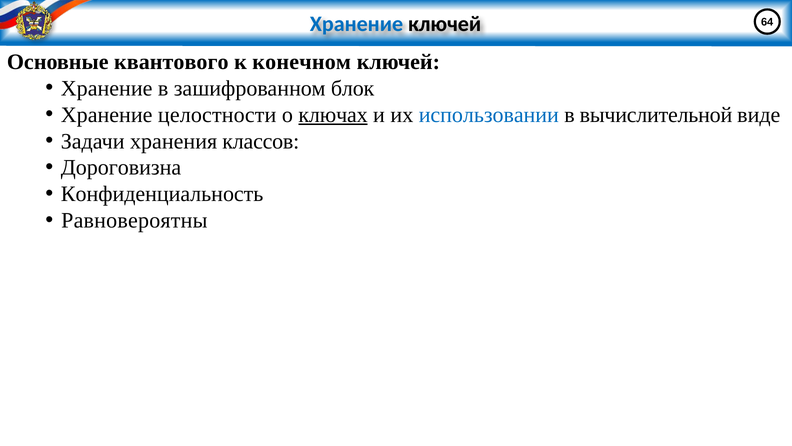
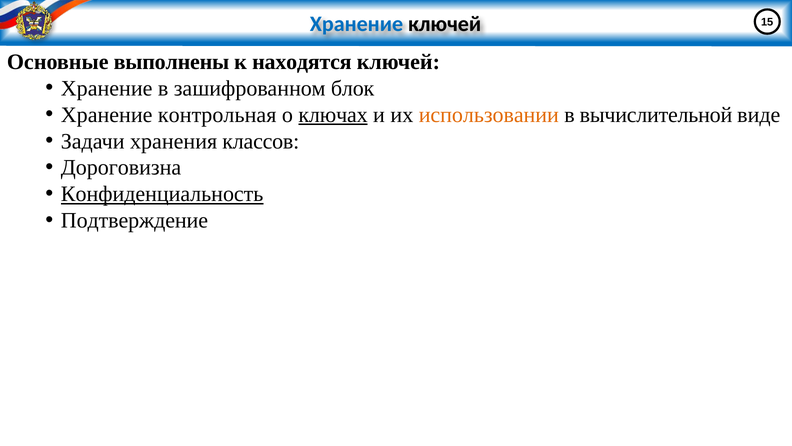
64: 64 -> 15 (767, 22)
квантового: квантового -> выполнены (171, 62)
конечном: конечном -> находятся (302, 62)
целостности: целостности -> контрольная (217, 115)
использовании colour: blue -> orange (489, 115)
Конфиденциальность underline: none -> present (162, 194)
Равновероятны: Равновероятны -> Подтверждение (134, 220)
